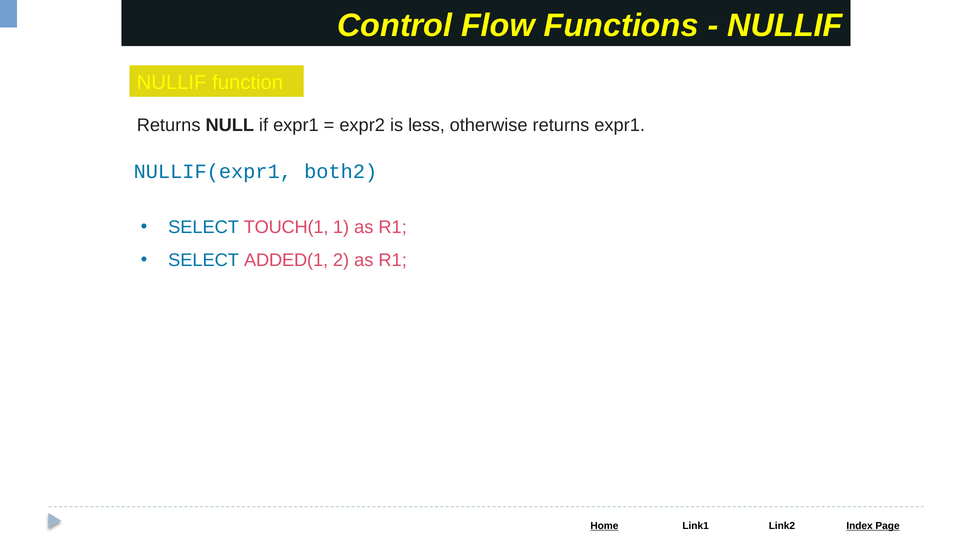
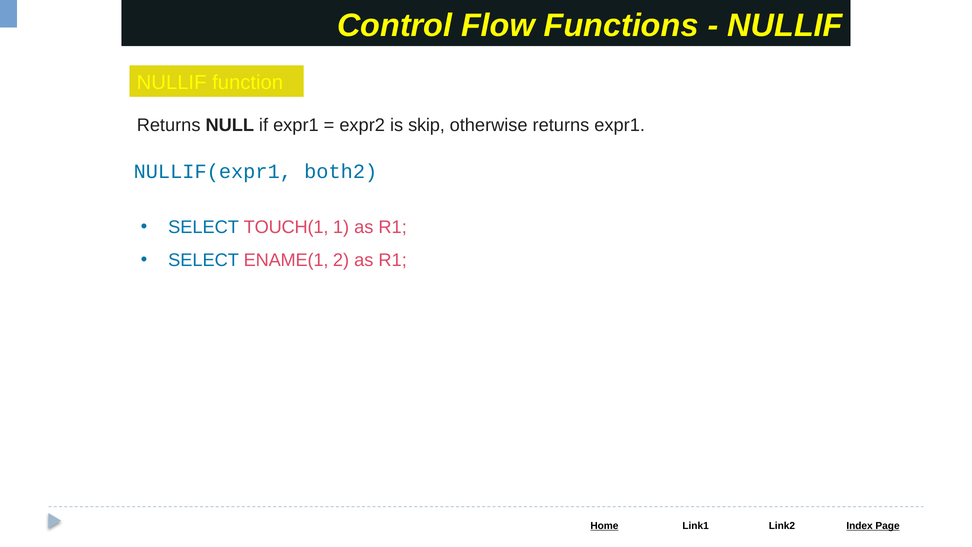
less: less -> skip (426, 125)
ADDED(1: ADDED(1 -> ENAME(1 (286, 260)
